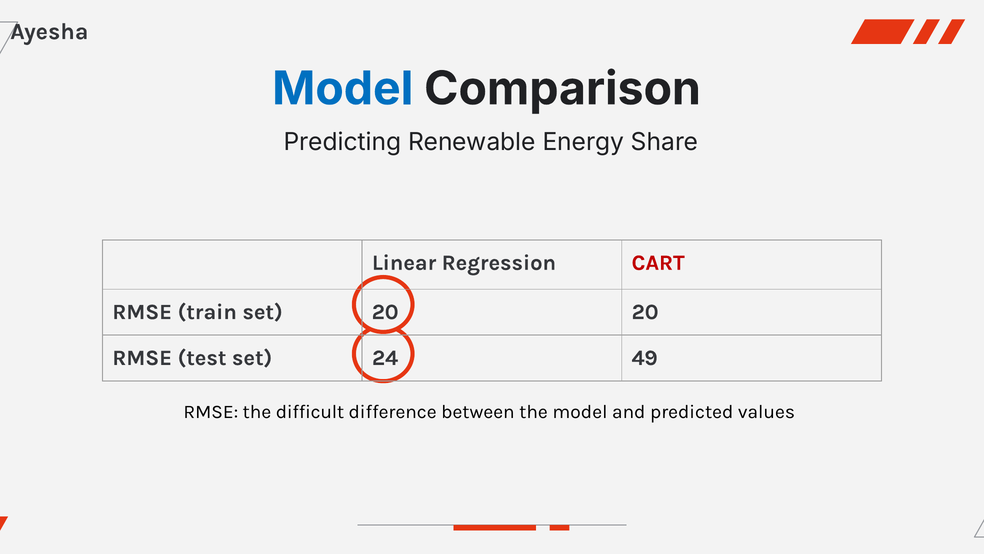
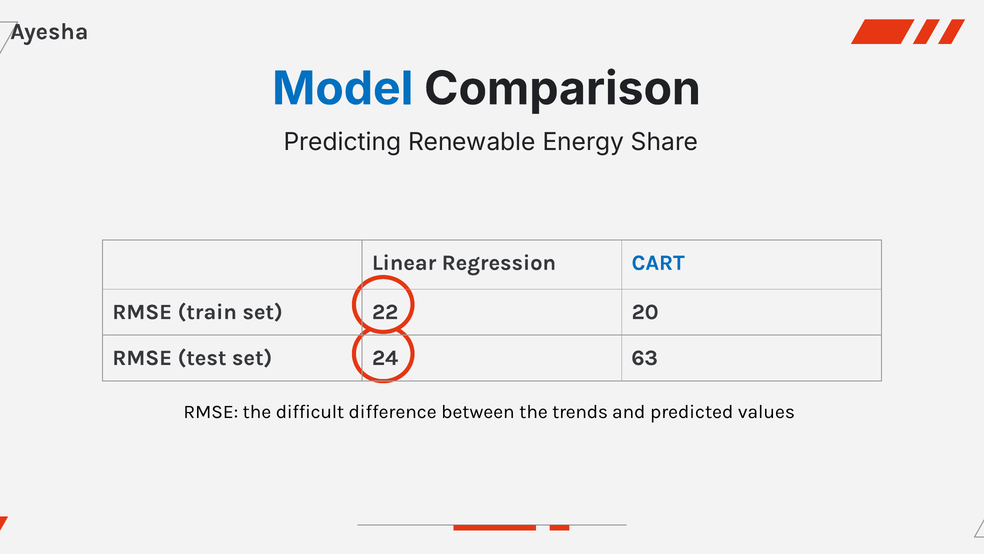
CART colour: red -> blue (658, 262)
set 20: 20 -> 22 (385, 312)
49: 49 -> 63 (645, 357)
the model: model -> trends (580, 412)
